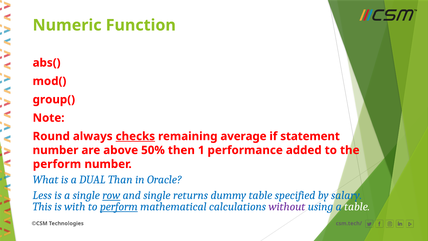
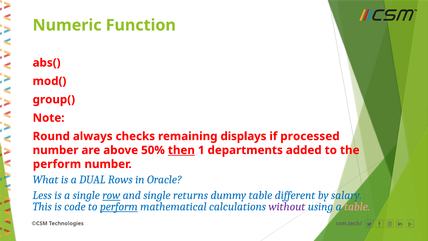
checks underline: present -> none (135, 136)
average: average -> displays (243, 136)
statement: statement -> processed (310, 136)
then underline: none -> present (181, 150)
performance: performance -> departments (245, 150)
Than: Than -> Rows (120, 180)
specified: specified -> different (295, 195)
with: with -> code (75, 206)
table colour: white -> pink (357, 206)
